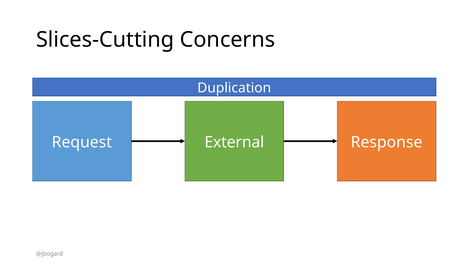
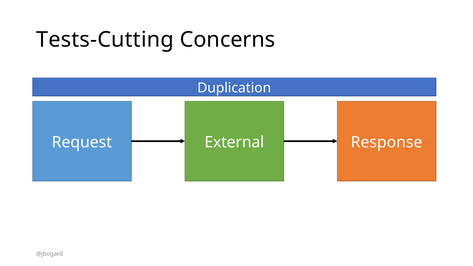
Slices-Cutting: Slices-Cutting -> Tests-Cutting (105, 40)
